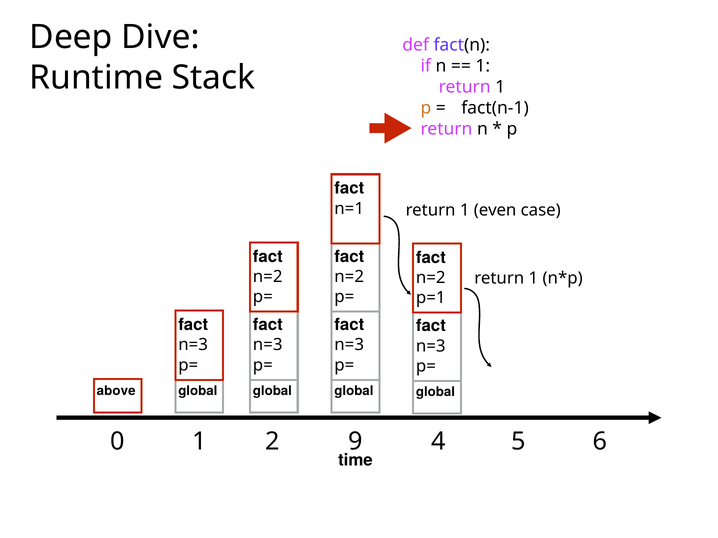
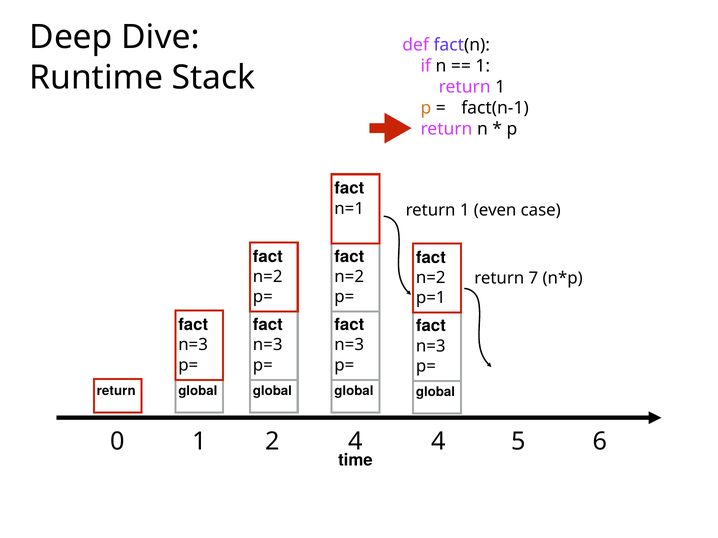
1: 1 -> 7 (533, 278)
above: above -> return (116, 391)
2 9: 9 -> 4 (355, 442)
